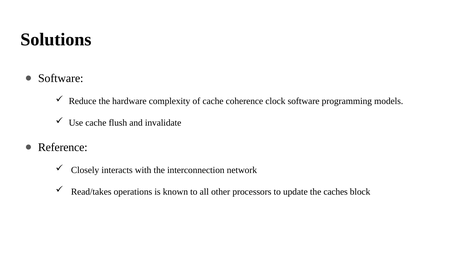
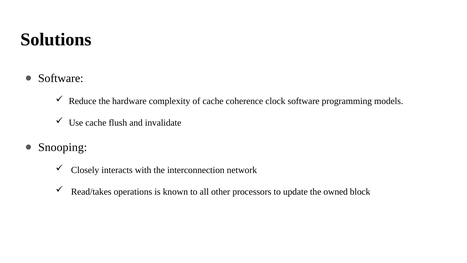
Reference: Reference -> Snooping (63, 147)
caches: caches -> owned (336, 192)
